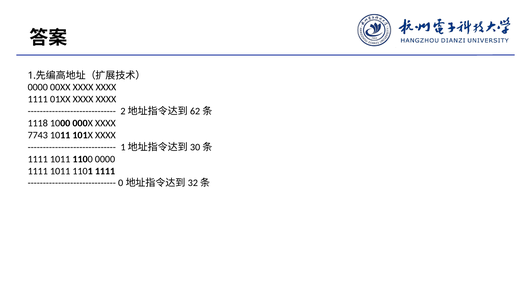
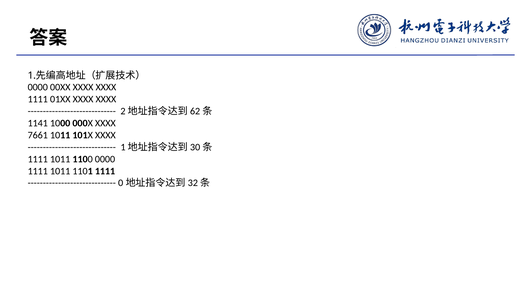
1118: 1118 -> 1141 (38, 123)
7743: 7743 -> 7661 (38, 135)
